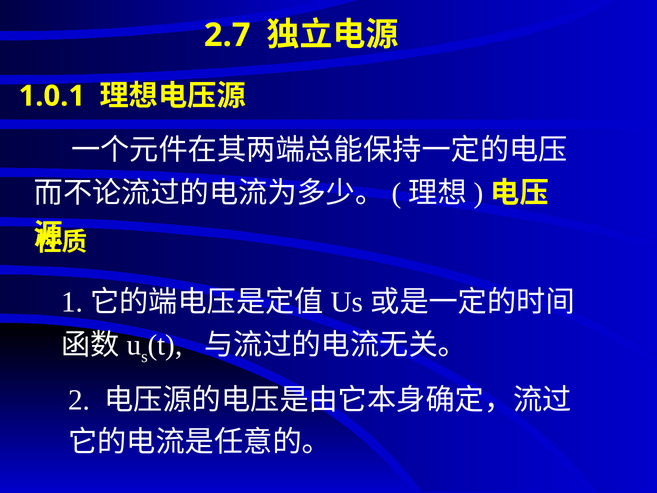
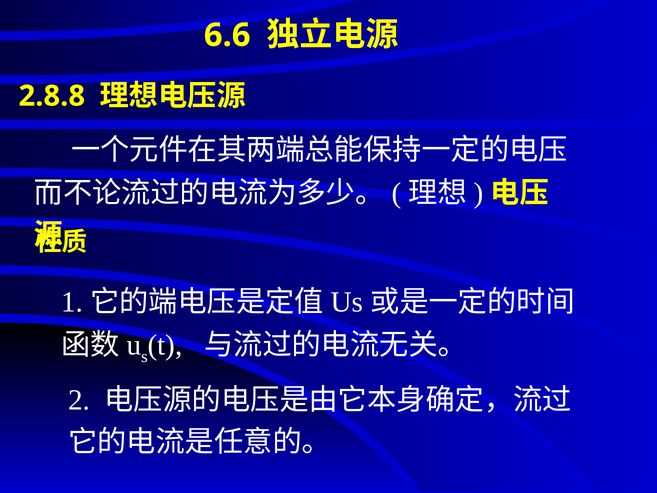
2.7: 2.7 -> 6.6 (227, 35)
1.0.1: 1.0.1 -> 2.8.8 (52, 96)
